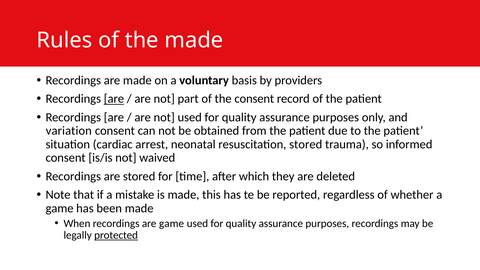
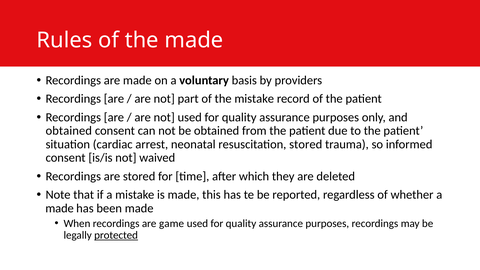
are underline: present -> none (114, 99)
the consent: consent -> mistake (254, 99)
variation: variation -> obtained (69, 131)
game: game -> made (60, 208)
